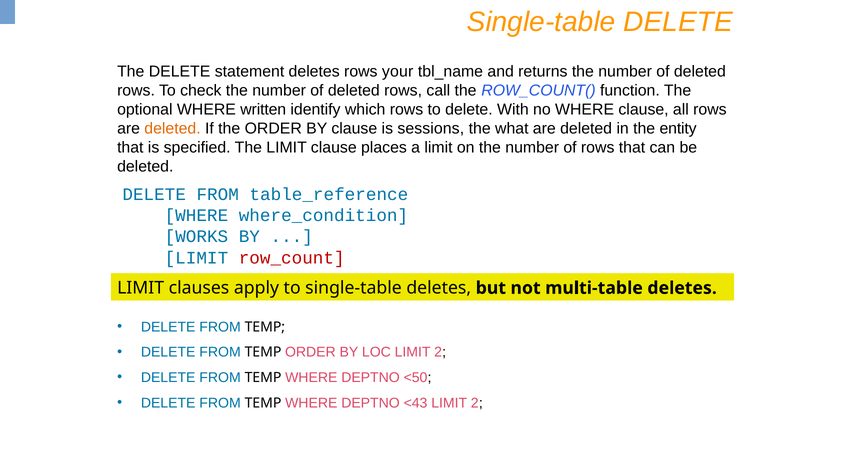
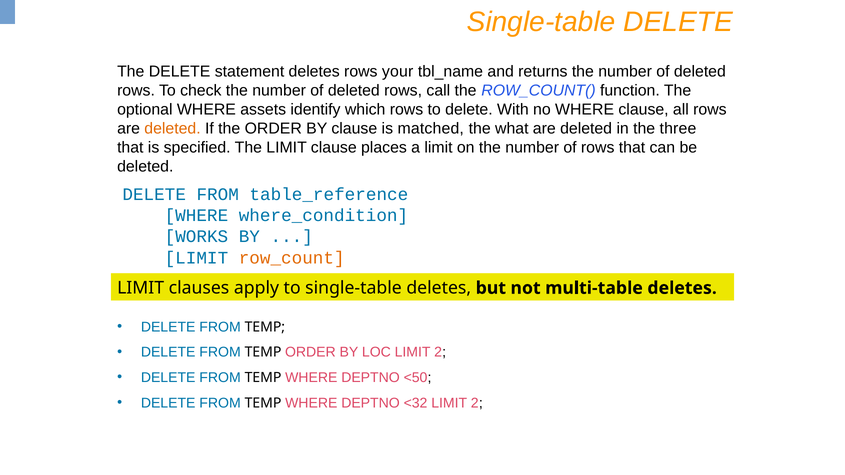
written: written -> assets (263, 110)
sessions: sessions -> matched (431, 129)
entity: entity -> three (678, 129)
row_count colour: red -> orange (292, 258)
<43: <43 -> <32 (416, 403)
